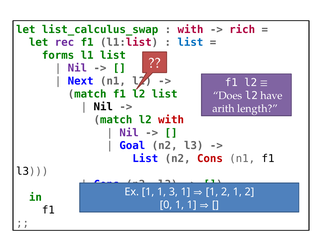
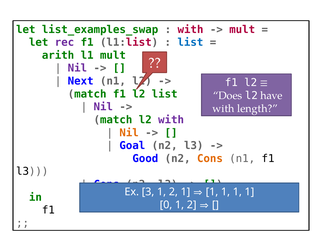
list_calculus_swap: list_calculus_swap -> list_examples_swap (100, 29)
rich: rich -> mult (242, 29)
forms: forms -> arith (58, 55)
l1 list: list -> mult (113, 55)
Nil colour: black -> purple (103, 107)
arith: arith -> with (223, 108)
with colour: red -> purple (171, 120)
Nil colour: purple -> orange (129, 132)
List: List -> Good (145, 158)
Cons colour: red -> orange (210, 158)
Ex 1: 1 -> 3 (148, 191)
3: 3 -> 2 (173, 191)
2: 2 -> 1 (226, 191)
2: 2 -> 1 (249, 191)
0 1 1: 1 -> 2 (192, 204)
